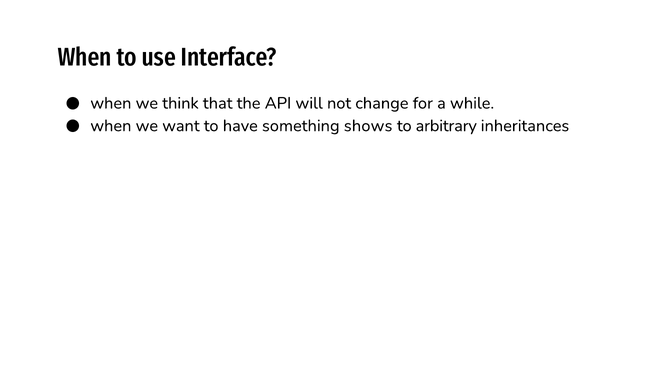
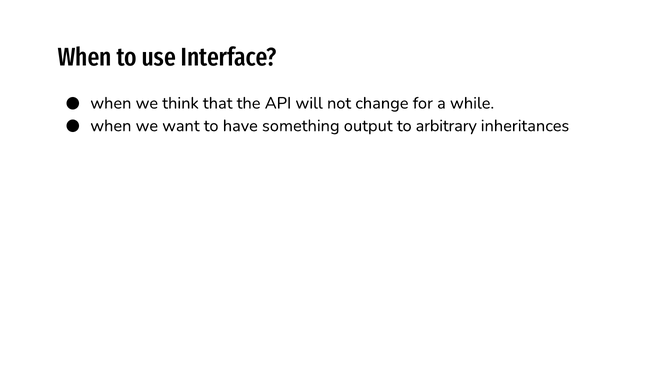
shows: shows -> output (368, 126)
